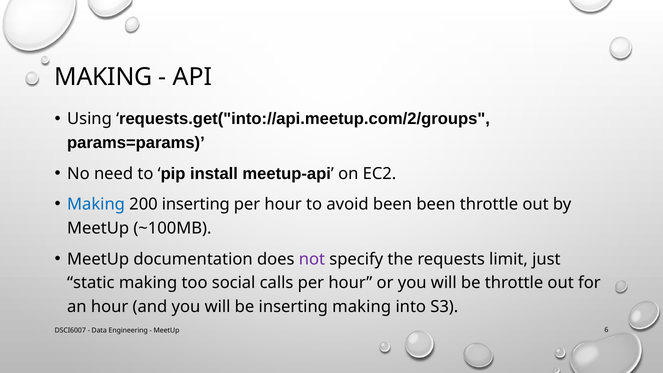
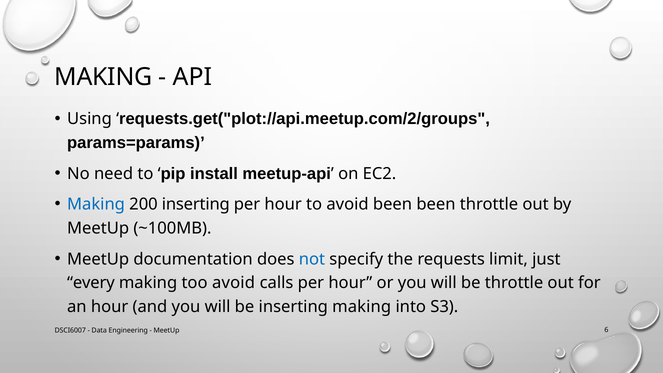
requests.get("into://api.meetup.com/2/groups: requests.get("into://api.meetup.com/2/groups -> requests.get("plot://api.meetup.com/2/groups (304, 119)
not colour: purple -> blue (312, 259)
static: static -> every (91, 283)
too social: social -> avoid (234, 283)
